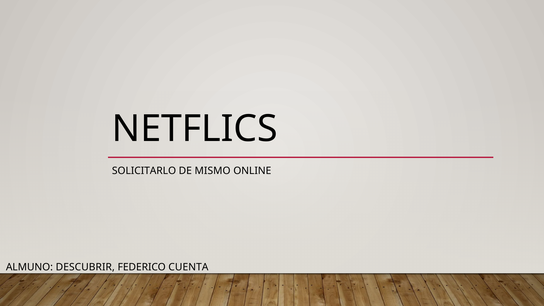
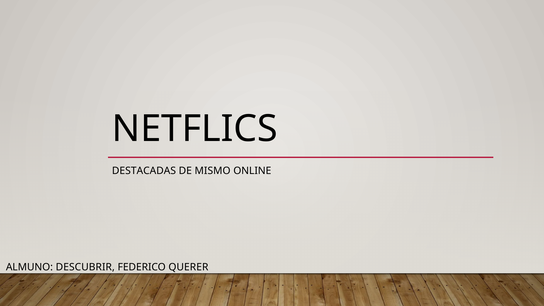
SOLICITARLO: SOLICITARLO -> DESTACADAS (144, 171)
CUENTA: CUENTA -> QUERER (188, 267)
